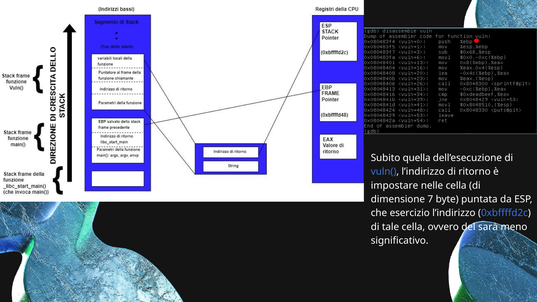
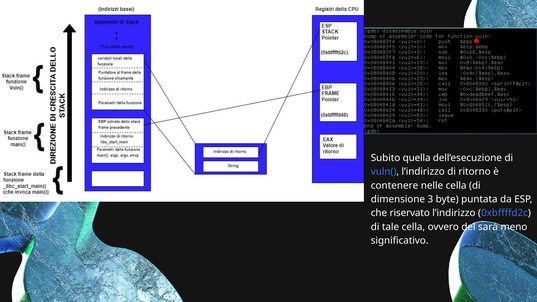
impostare: impostare -> contenere (395, 186)
7: 7 -> 3 (430, 199)
esercizio: esercizio -> riservato (410, 213)
